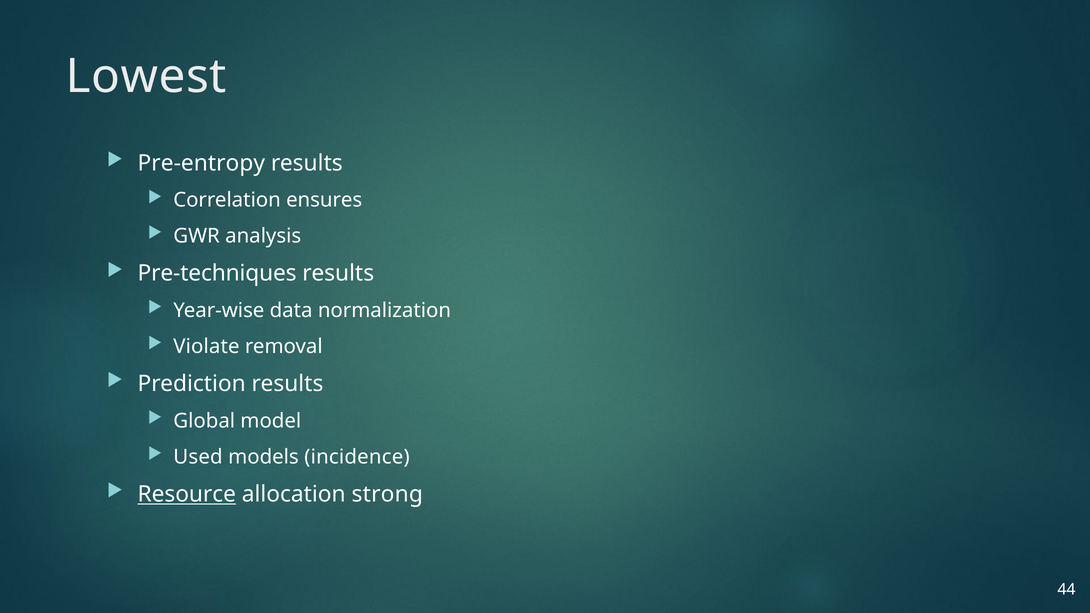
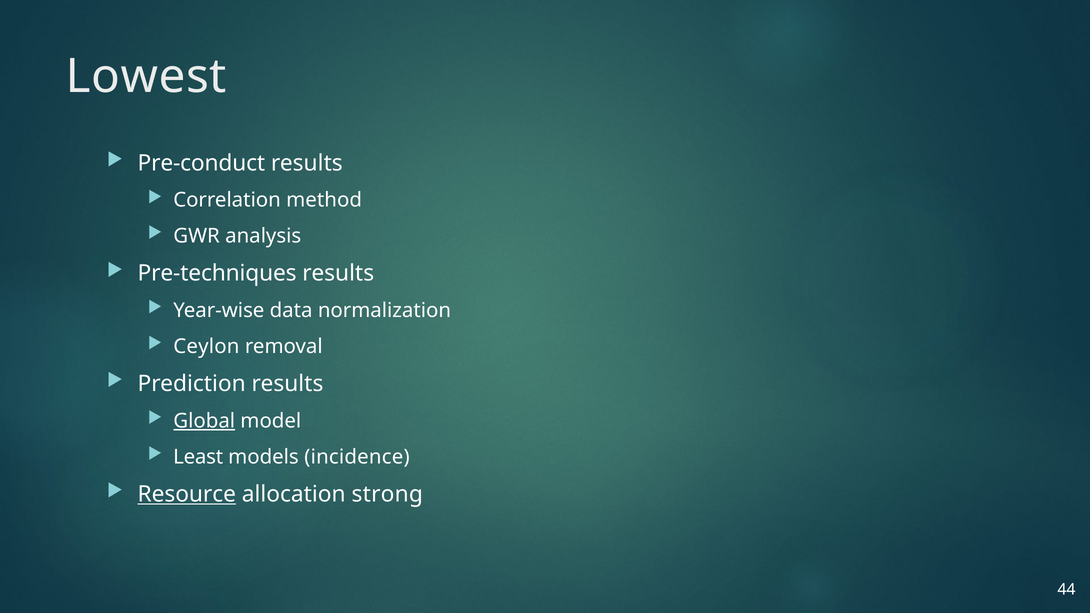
Pre-entropy: Pre-entropy -> Pre-conduct (201, 163)
ensures: ensures -> method (324, 200)
Violate: Violate -> Ceylon (206, 346)
Global underline: none -> present (204, 421)
Used: Used -> Least (198, 457)
